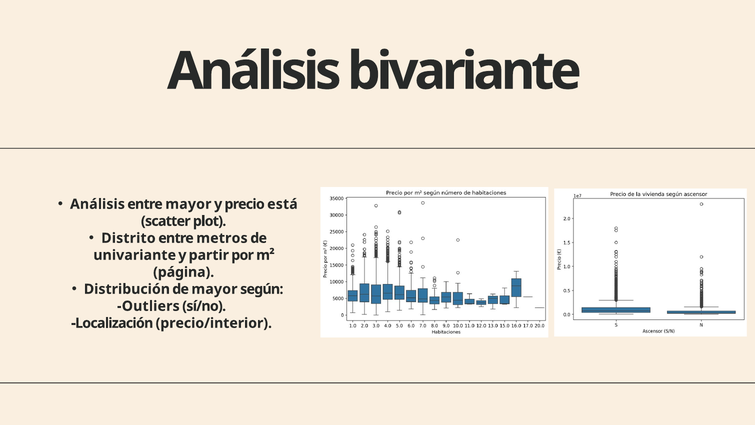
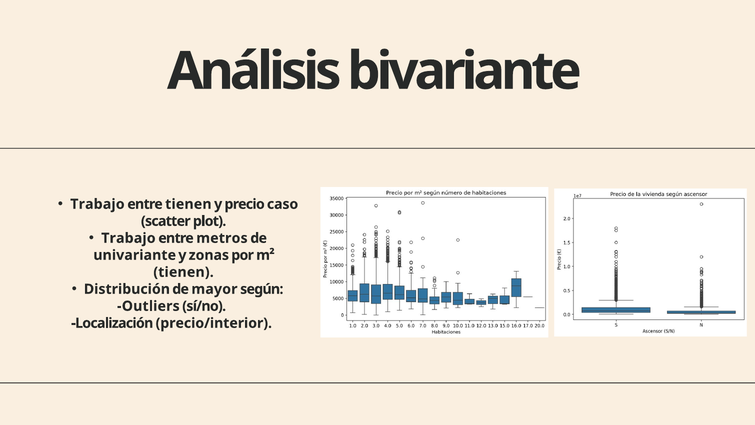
Análisis: Análisis -> Trabajo (97, 204)
entre mayor: mayor -> tienen (188, 204)
está: está -> caso (283, 204)
Distrito: Distrito -> Trabajo (128, 238)
partir: partir -> zonas (209, 255)
página: página -> tienen (184, 272)
